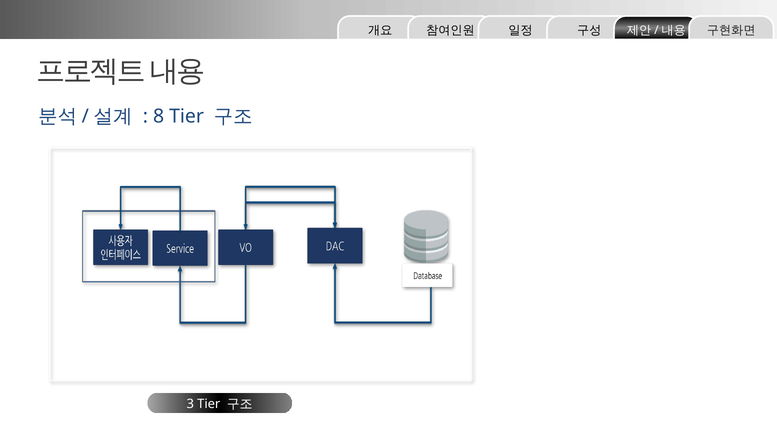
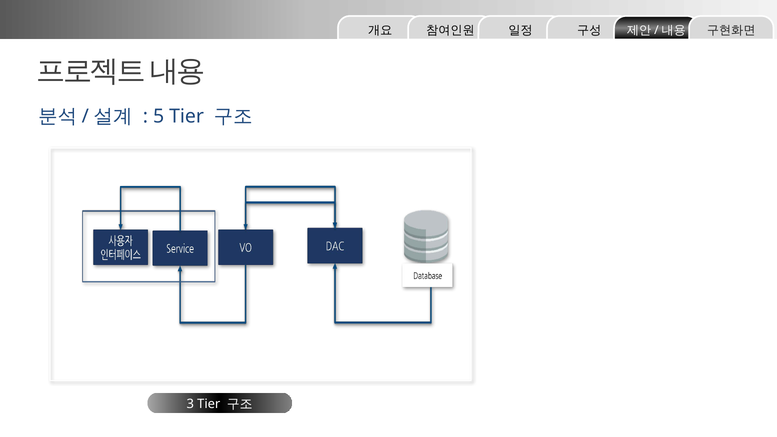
8: 8 -> 5 (159, 116)
